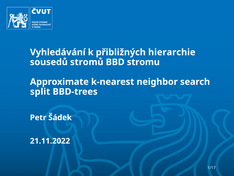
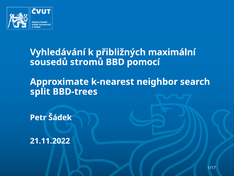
hierarchie: hierarchie -> maximální (172, 52)
stromu: stromu -> pomocí (143, 62)
